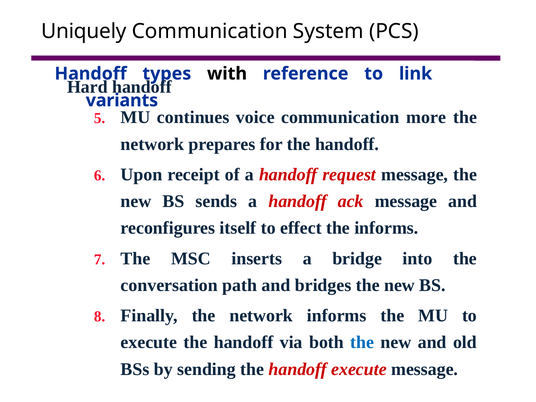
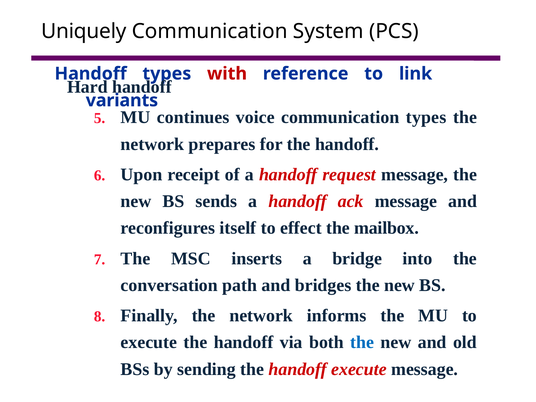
with colour: black -> red (227, 74)
communication more: more -> types (426, 117)
the informs: informs -> mailbox (386, 228)
